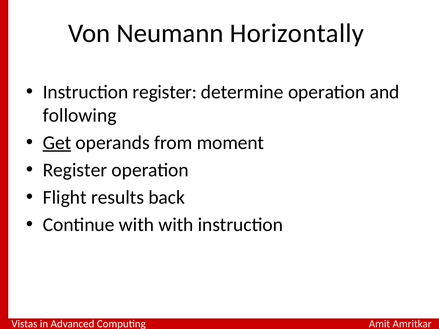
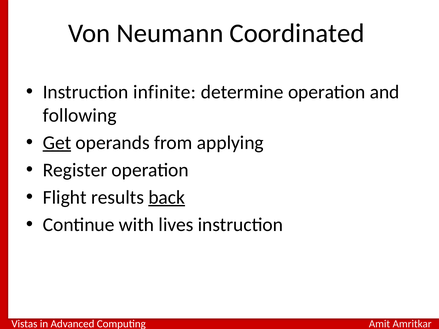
Horizontally: Horizontally -> Coordinated (297, 33)
Instruction register: register -> infinite (165, 92)
moment: moment -> applying (230, 143)
back underline: none -> present (167, 197)
with with: with -> lives (176, 225)
